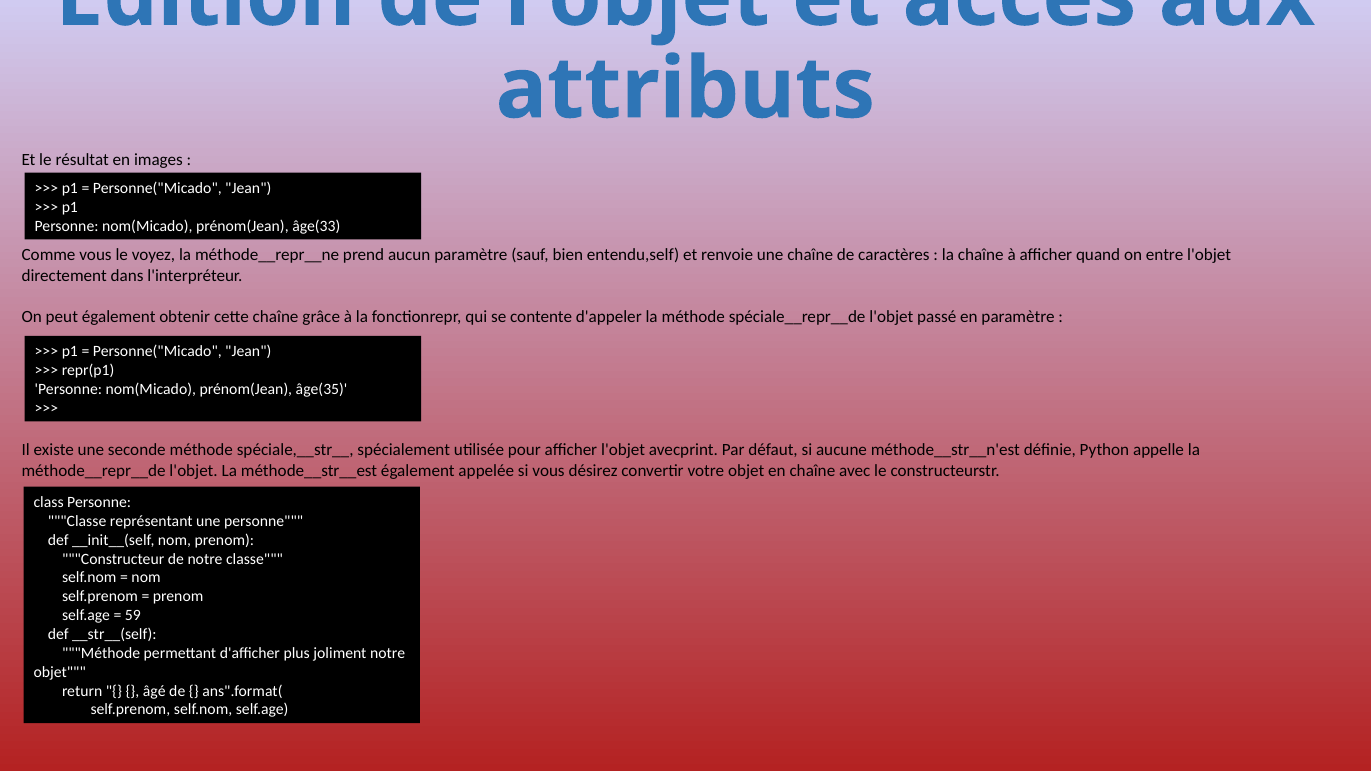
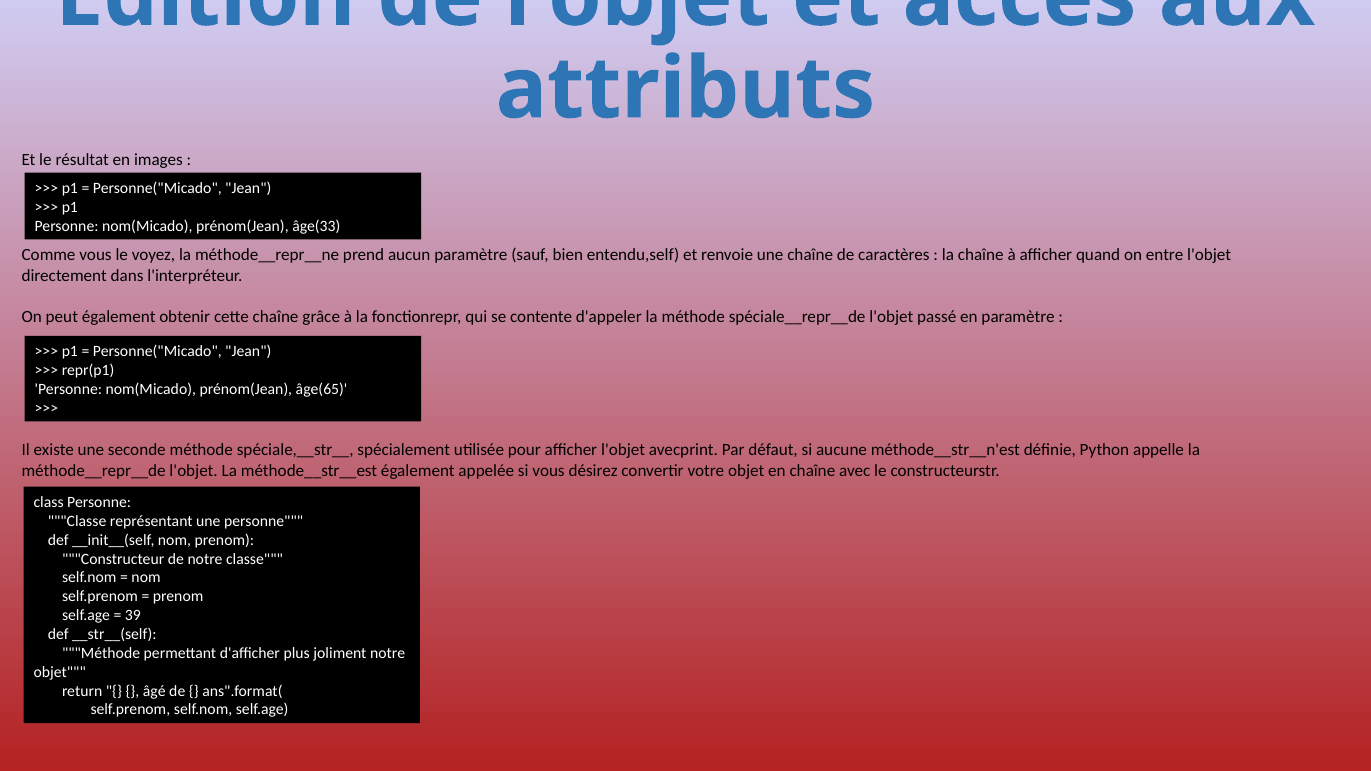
âge(35: âge(35 -> âge(65 (322, 389)
59: 59 -> 39 (133, 616)
